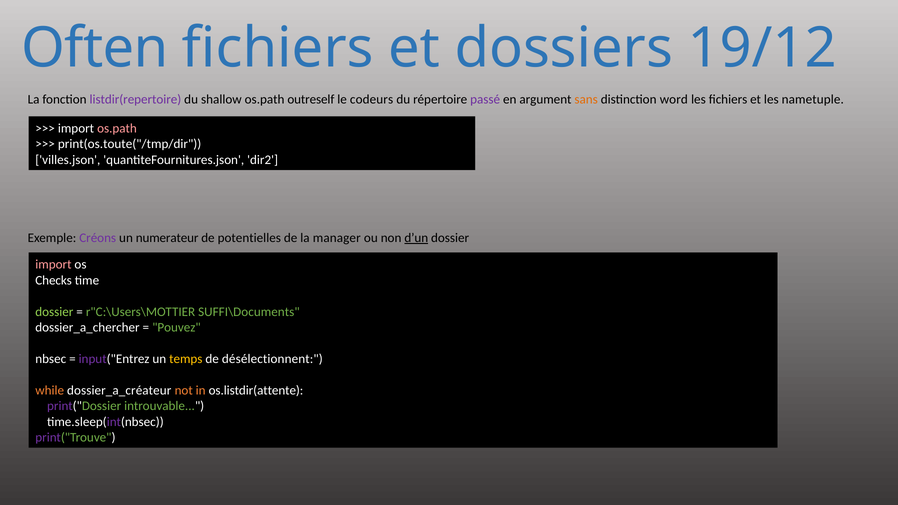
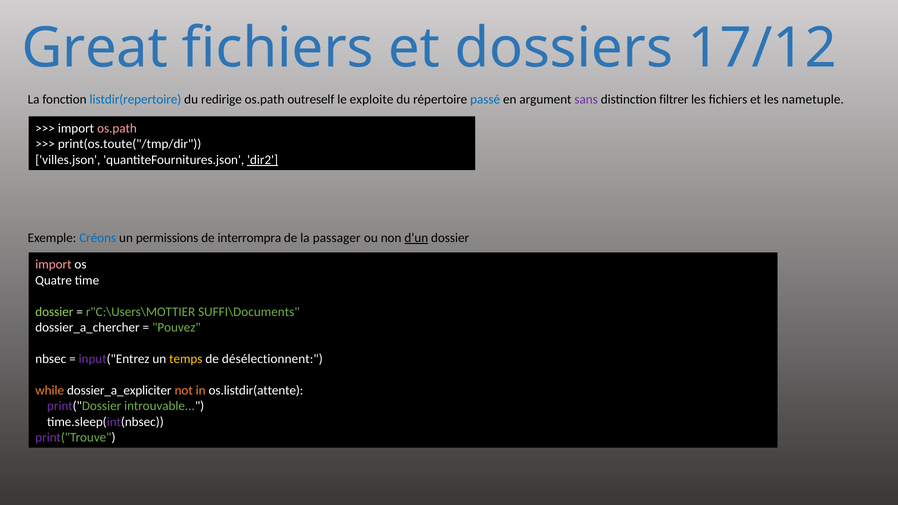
Often: Often -> Great (95, 48)
19/12: 19/12 -> 17/12 (762, 48)
listdir(repertoire colour: purple -> blue (135, 100)
shallow: shallow -> redirige (221, 100)
codeurs: codeurs -> exploite (372, 100)
passé colour: purple -> blue (485, 100)
sans colour: orange -> purple (586, 100)
word: word -> filtrer (674, 100)
dir2 underline: none -> present (263, 160)
Créons colour: purple -> blue (98, 238)
numerateur: numerateur -> permissions (167, 238)
potentielles: potentielles -> interrompra (249, 238)
manager: manager -> passager (337, 238)
Checks: Checks -> Quatre (54, 280)
dossier_a_créateur: dossier_a_créateur -> dossier_a_expliciter (119, 390)
